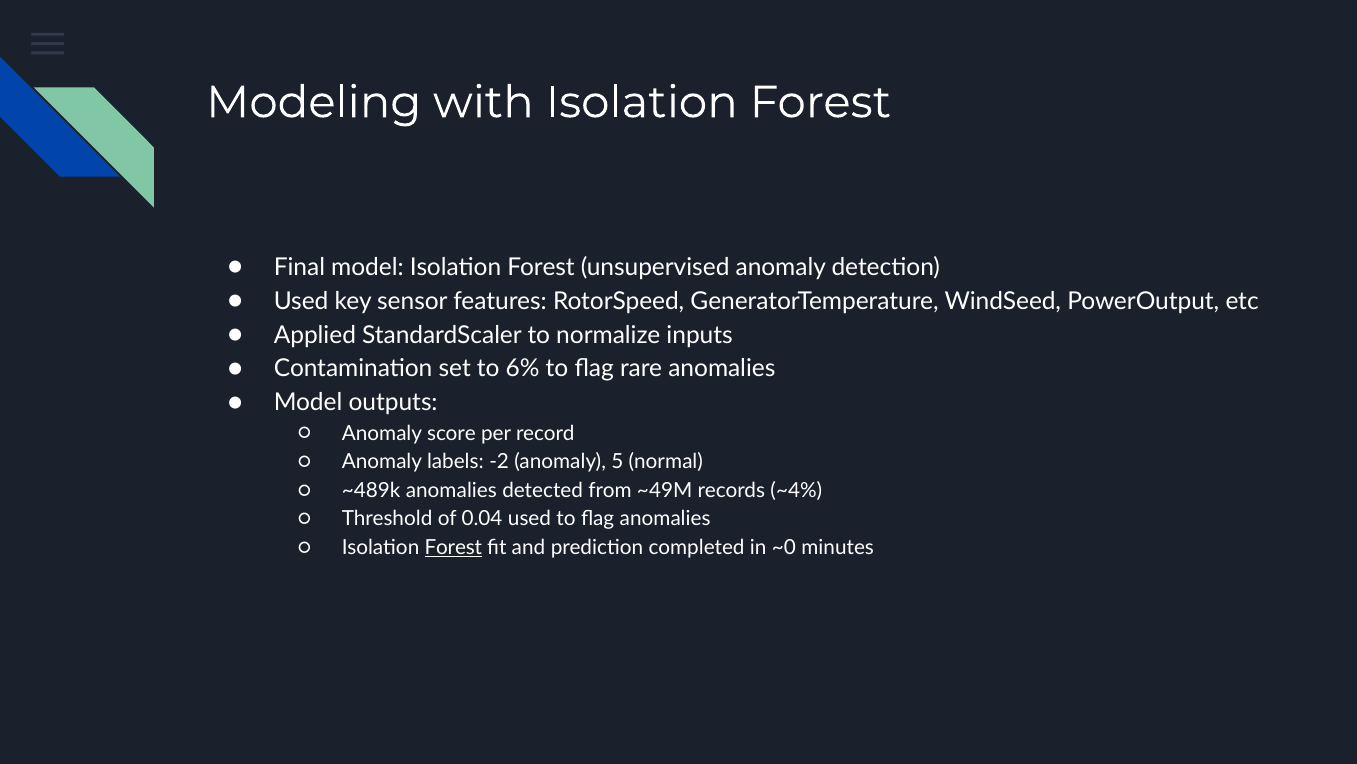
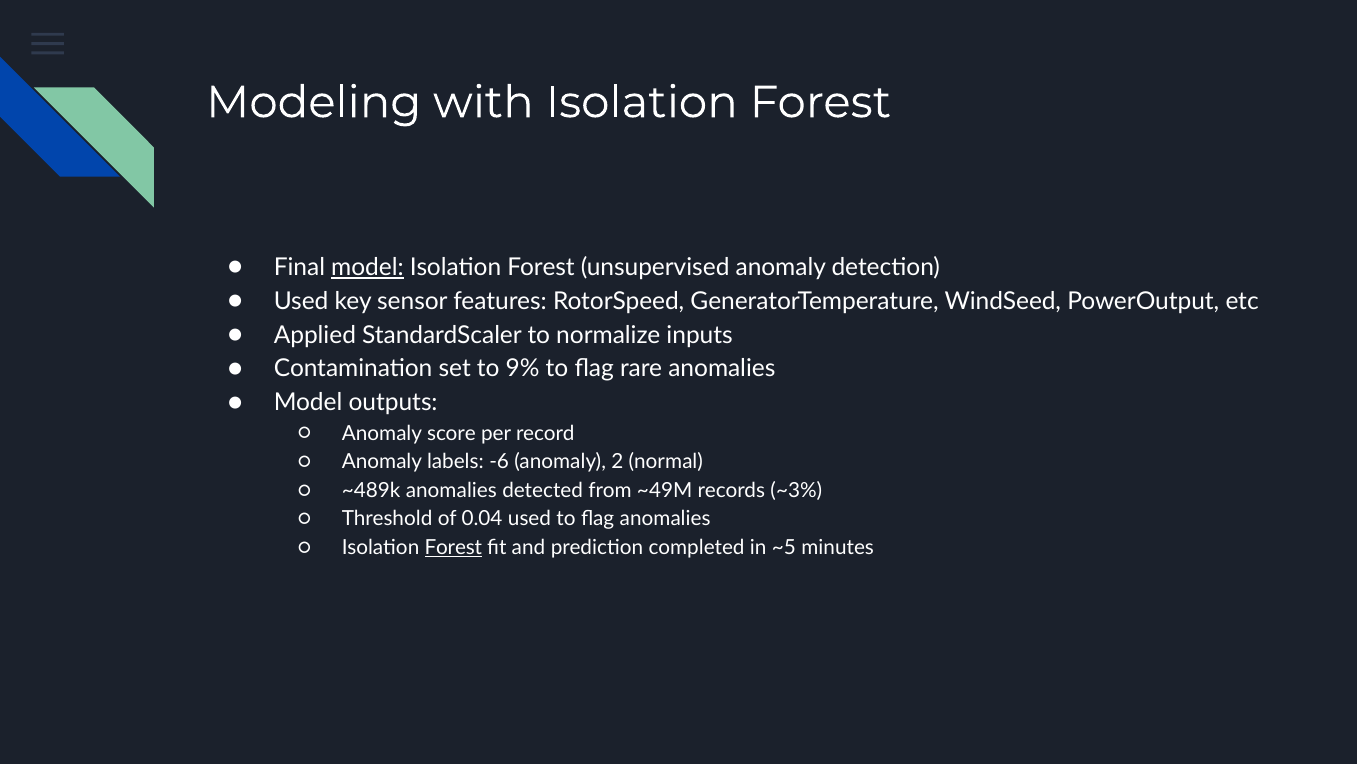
model underline: none -> present (367, 267)
6%: 6% -> 9% (523, 368)
-2: -2 -> -6 (499, 461)
5: 5 -> 2 (617, 461)
~4%: ~4% -> ~3% (796, 490)
~0: ~0 -> ~5 (784, 547)
